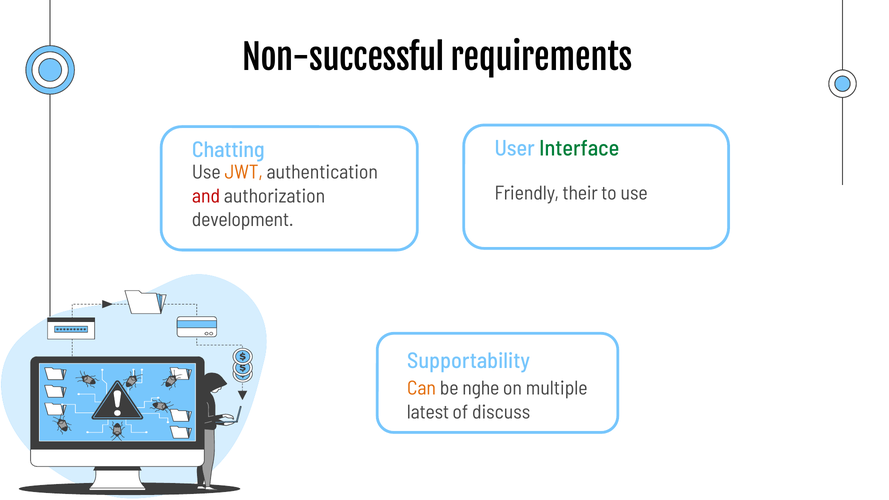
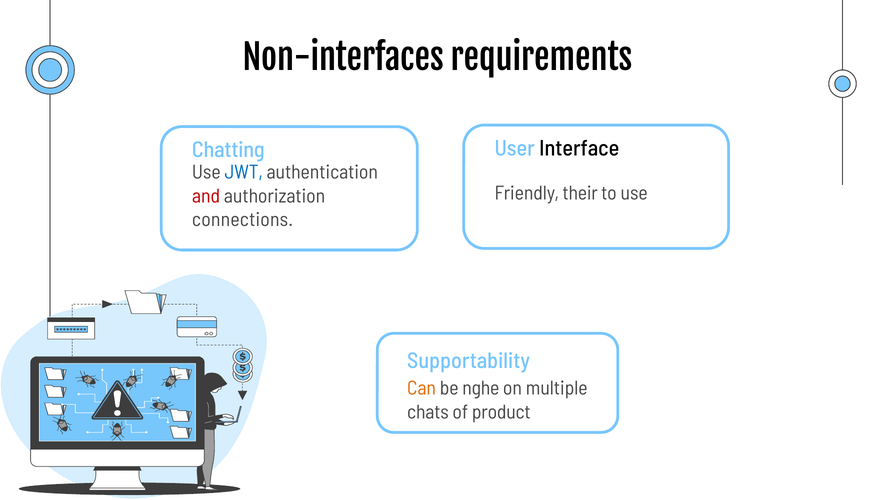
Non-successful: Non-successful -> Non-interfaces (343, 59)
Interface colour: green -> black (579, 148)
JWT colour: orange -> blue (244, 172)
development: development -> connections (242, 220)
latest: latest -> chats (428, 412)
discuss: discuss -> product (501, 412)
